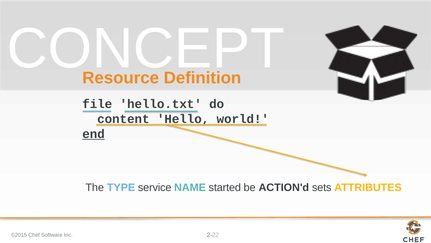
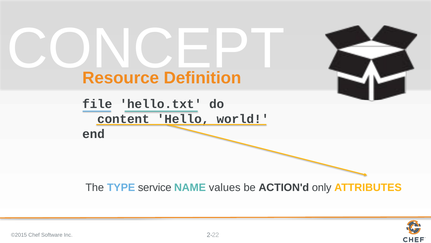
end underline: present -> none (94, 134)
started: started -> values (225, 187)
sets: sets -> only (322, 187)
